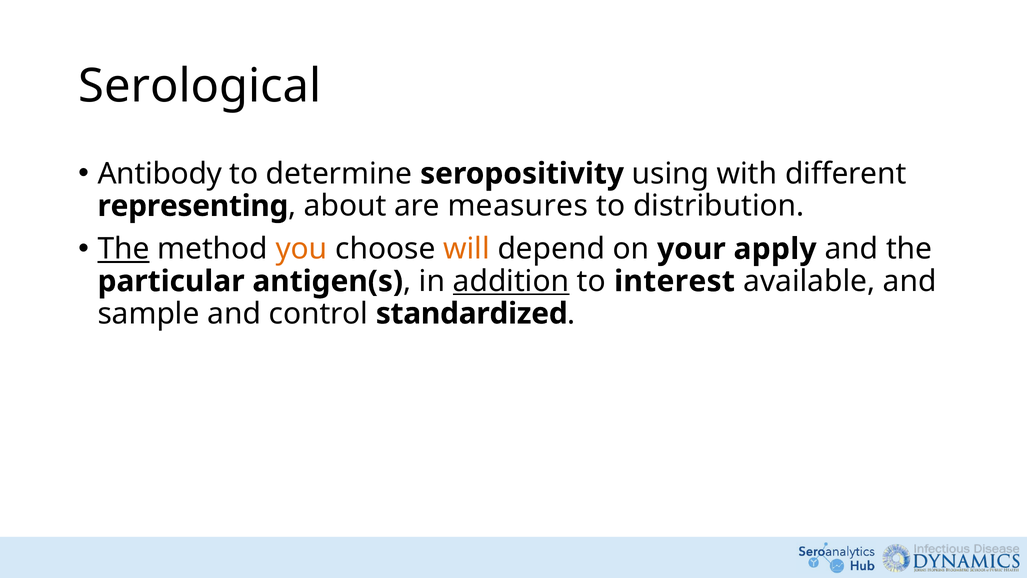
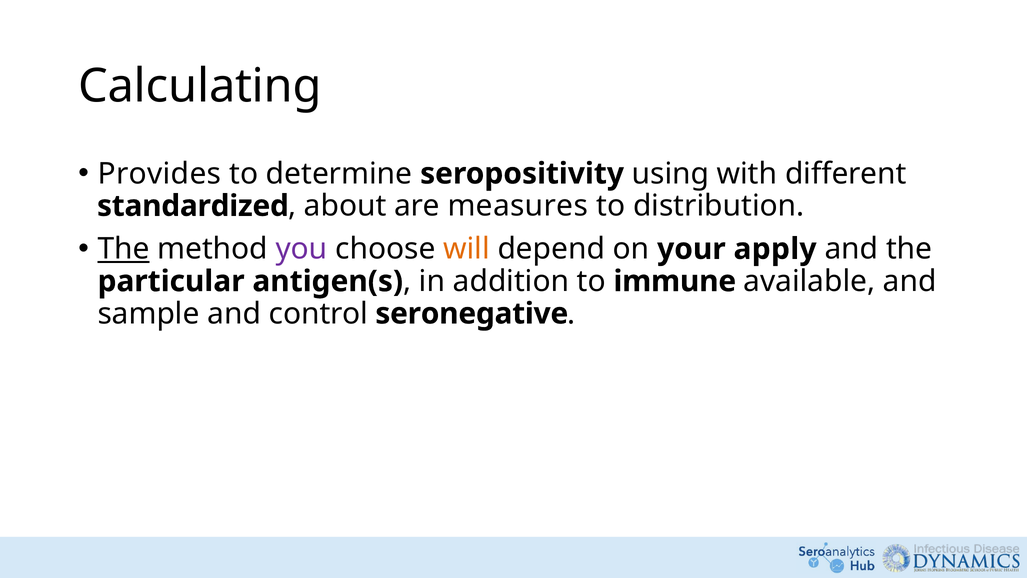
Serological: Serological -> Calculating (200, 86)
Antibody: Antibody -> Provides (159, 174)
representing: representing -> standardized (193, 206)
you colour: orange -> purple (302, 249)
addition underline: present -> none (511, 281)
interest: interest -> immune (675, 281)
standardized: standardized -> seronegative (472, 313)
